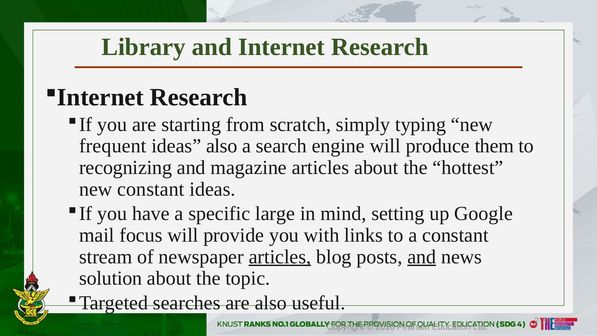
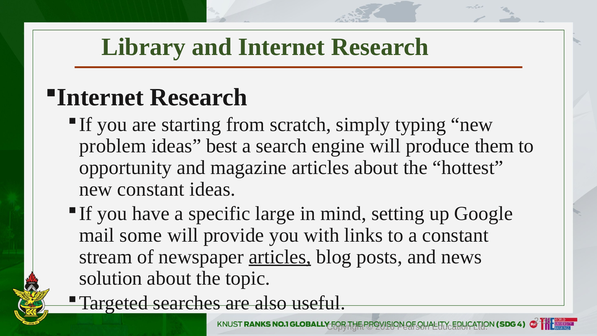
frequent: frequent -> problem (113, 146)
ideas also: also -> best (222, 146)
recognizing: recognizing -> opportunity (125, 168)
focus: focus -> some (141, 235)
and underline: present -> none (422, 257)
